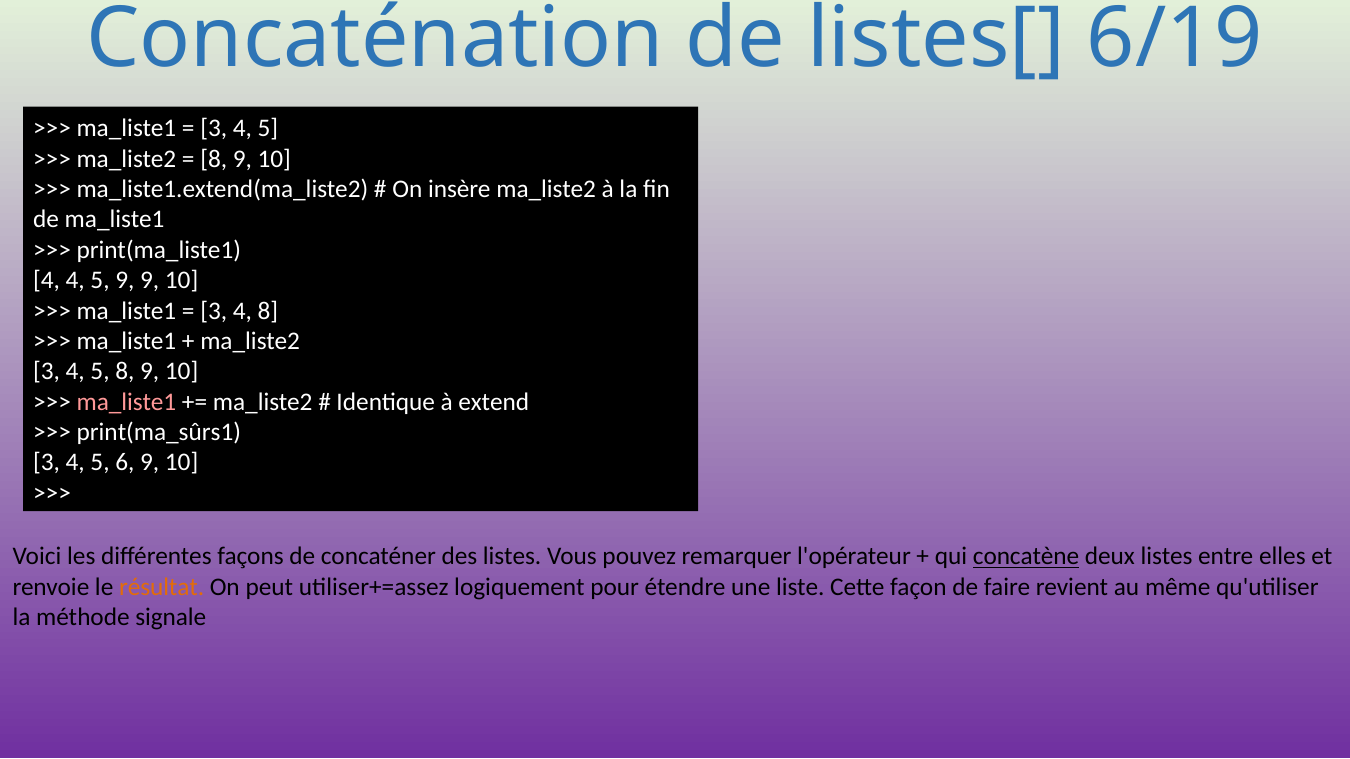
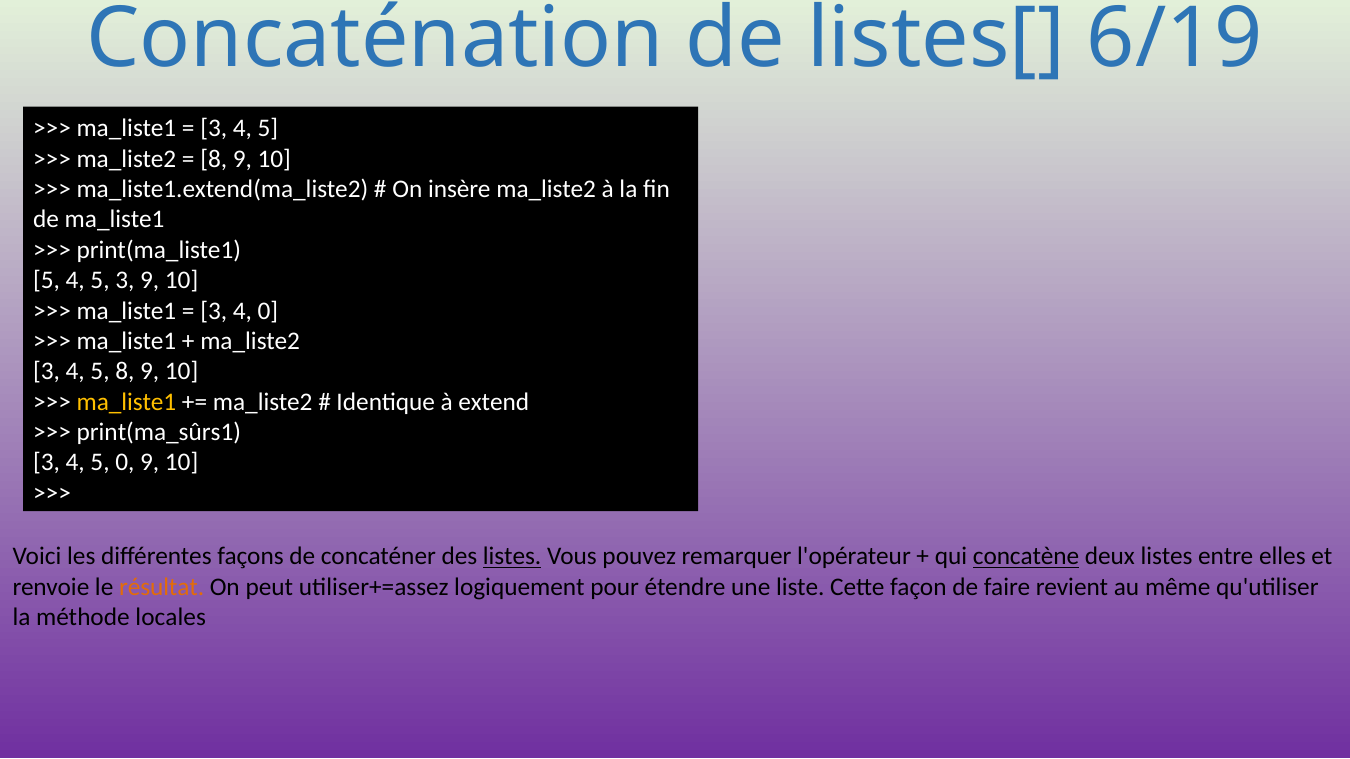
4: 4 -> 5 (47, 280)
5 9: 9 -> 3 (125, 280)
4 8: 8 -> 0 (268, 311)
ma_liste1 colour: pink -> yellow (126, 402)
5 6: 6 -> 0 (125, 463)
listes underline: none -> present (512, 557)
signale: signale -> locales (171, 617)
